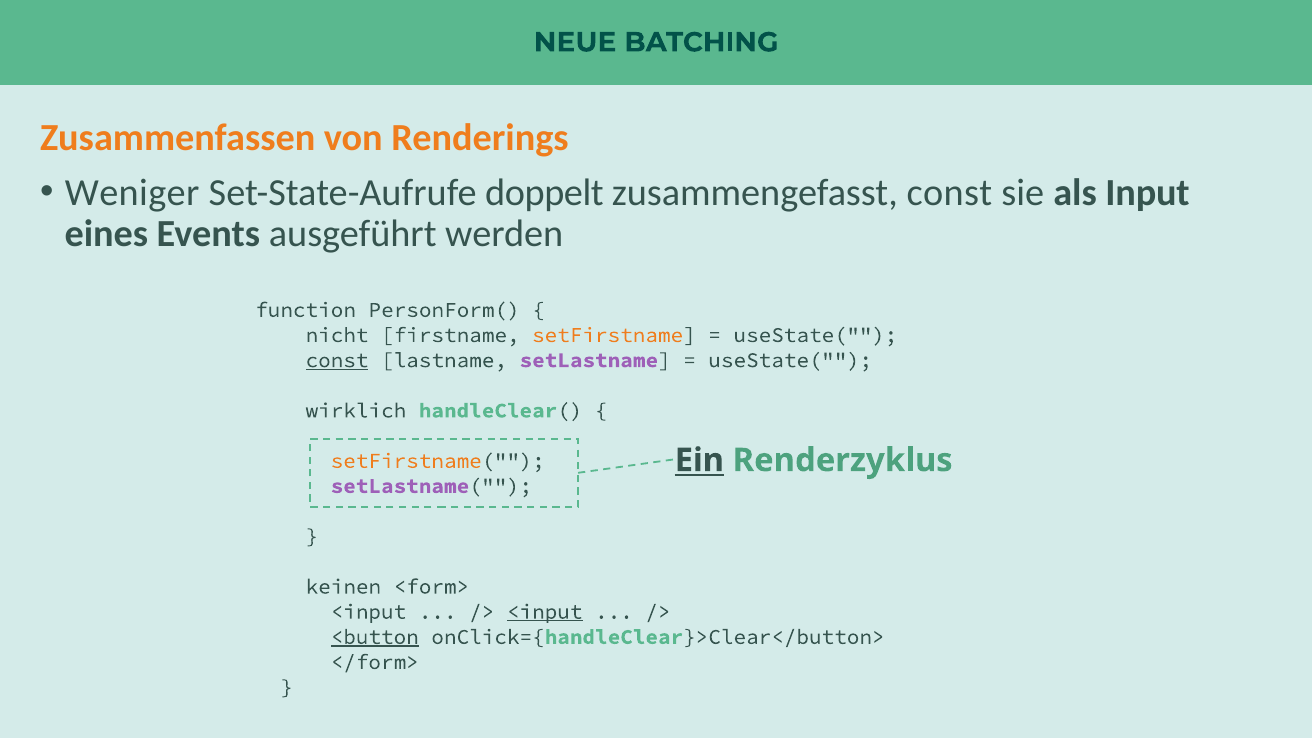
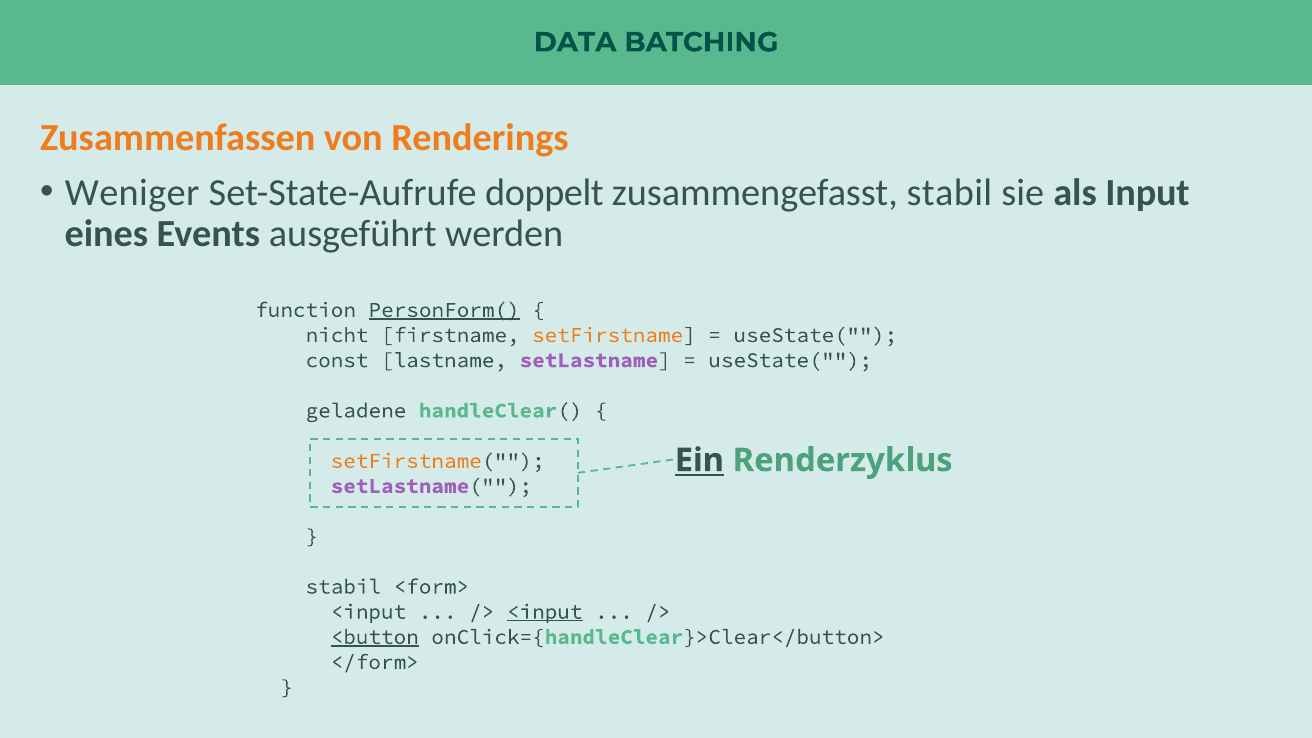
NEUE: NEUE -> DATA (575, 42)
zusammengefasst const: const -> stabil (949, 192)
PersonForm( underline: none -> present (444, 310)
const underline: present -> none (337, 360)
wirklich: wirklich -> geladene (356, 411)
keinen: keinen -> stabil (343, 587)
